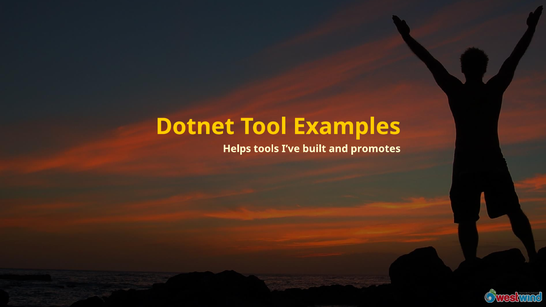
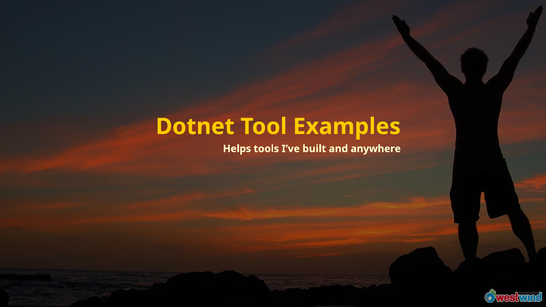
promotes: promotes -> anywhere (376, 149)
